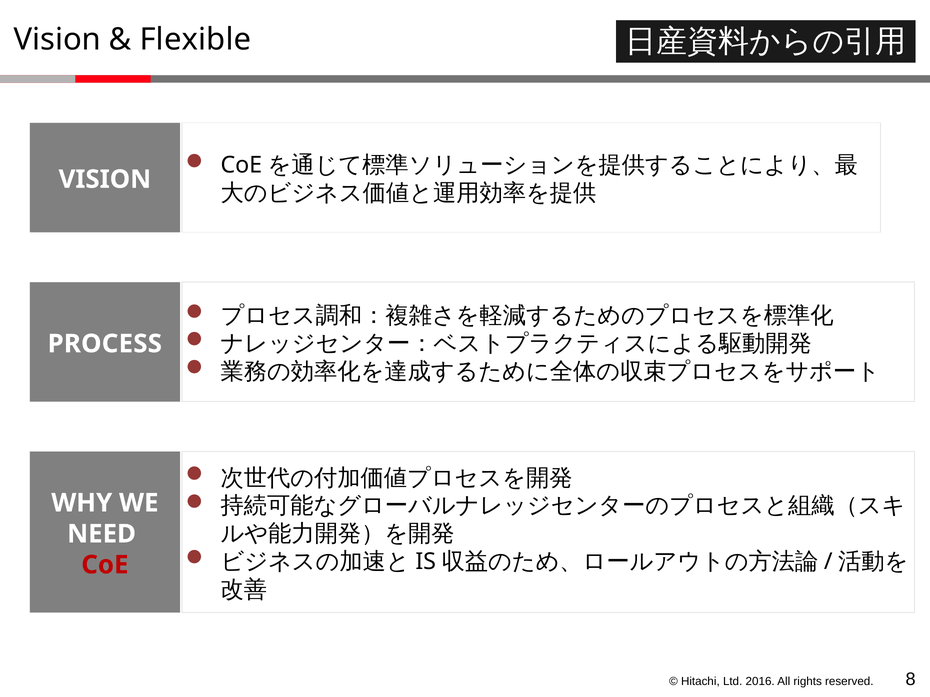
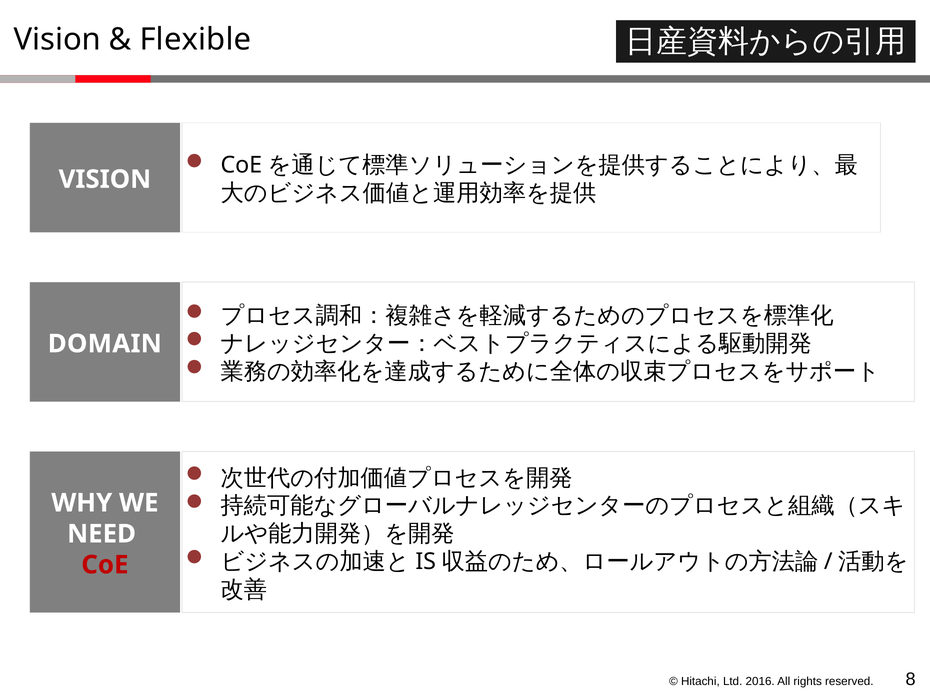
PROCESS: PROCESS -> DOMAIN (105, 344)
